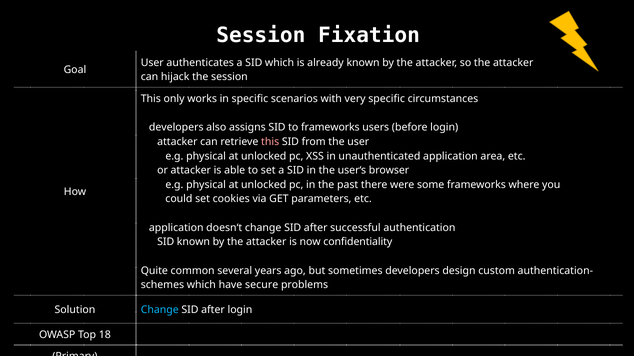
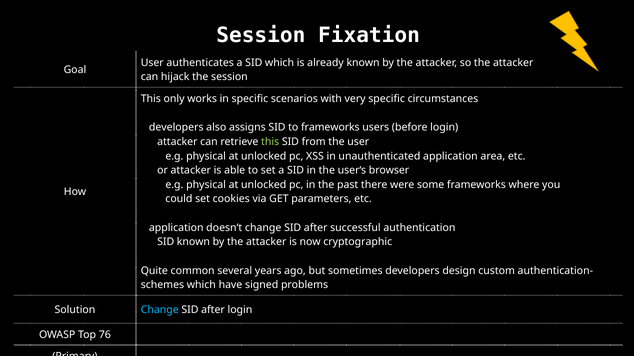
this colour: pink -> light green (270, 142)
confidentiality: confidentiality -> cryptographic (358, 242)
secure: secure -> signed (262, 285)
18: 18 -> 76 (105, 335)
